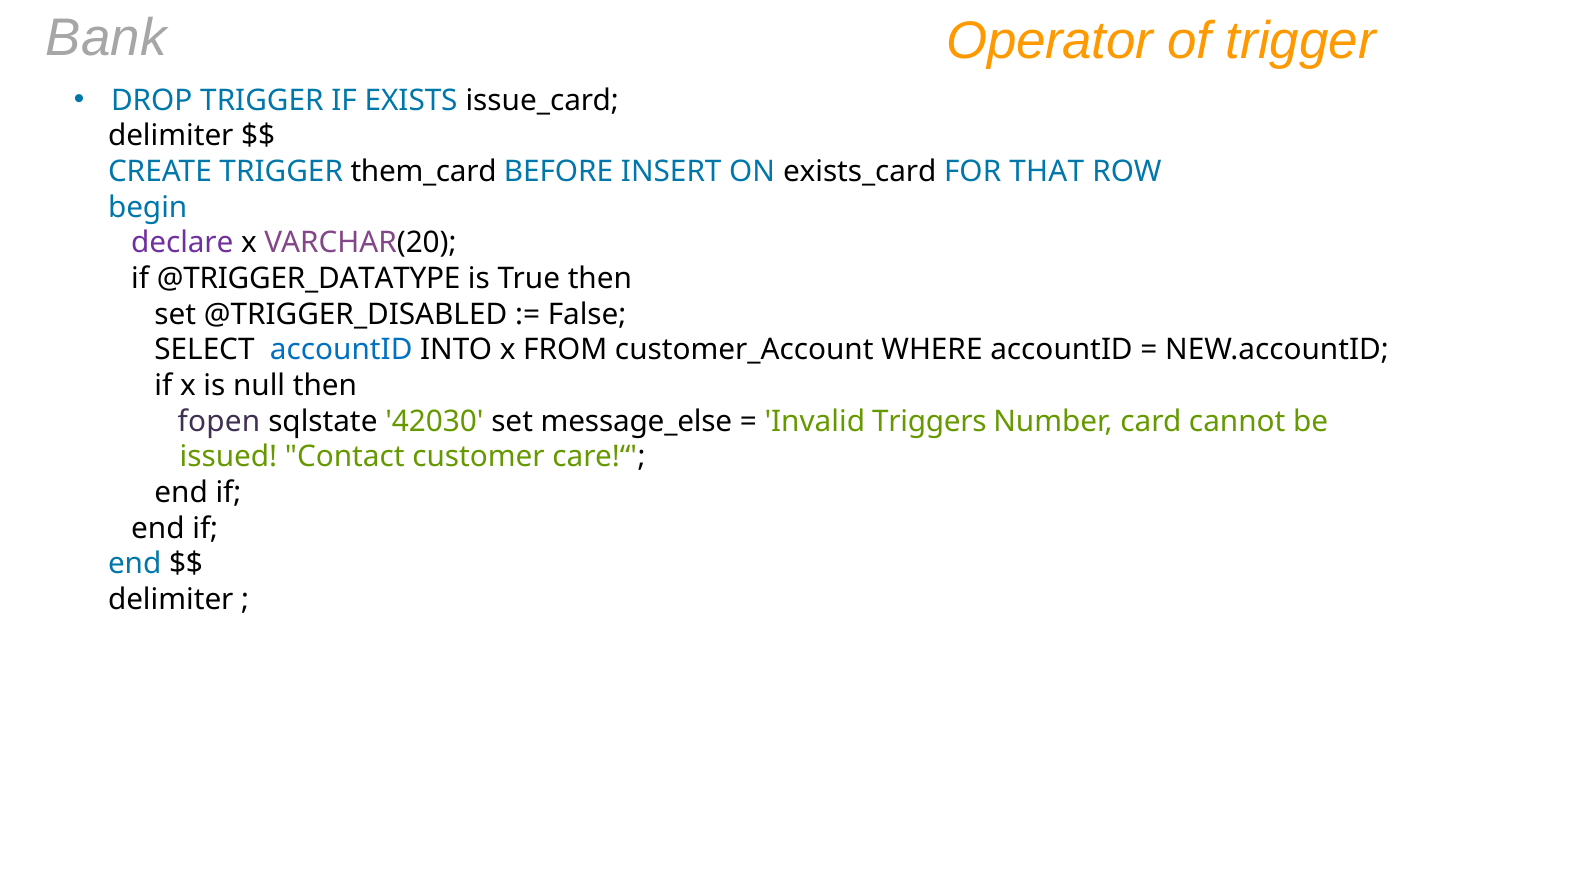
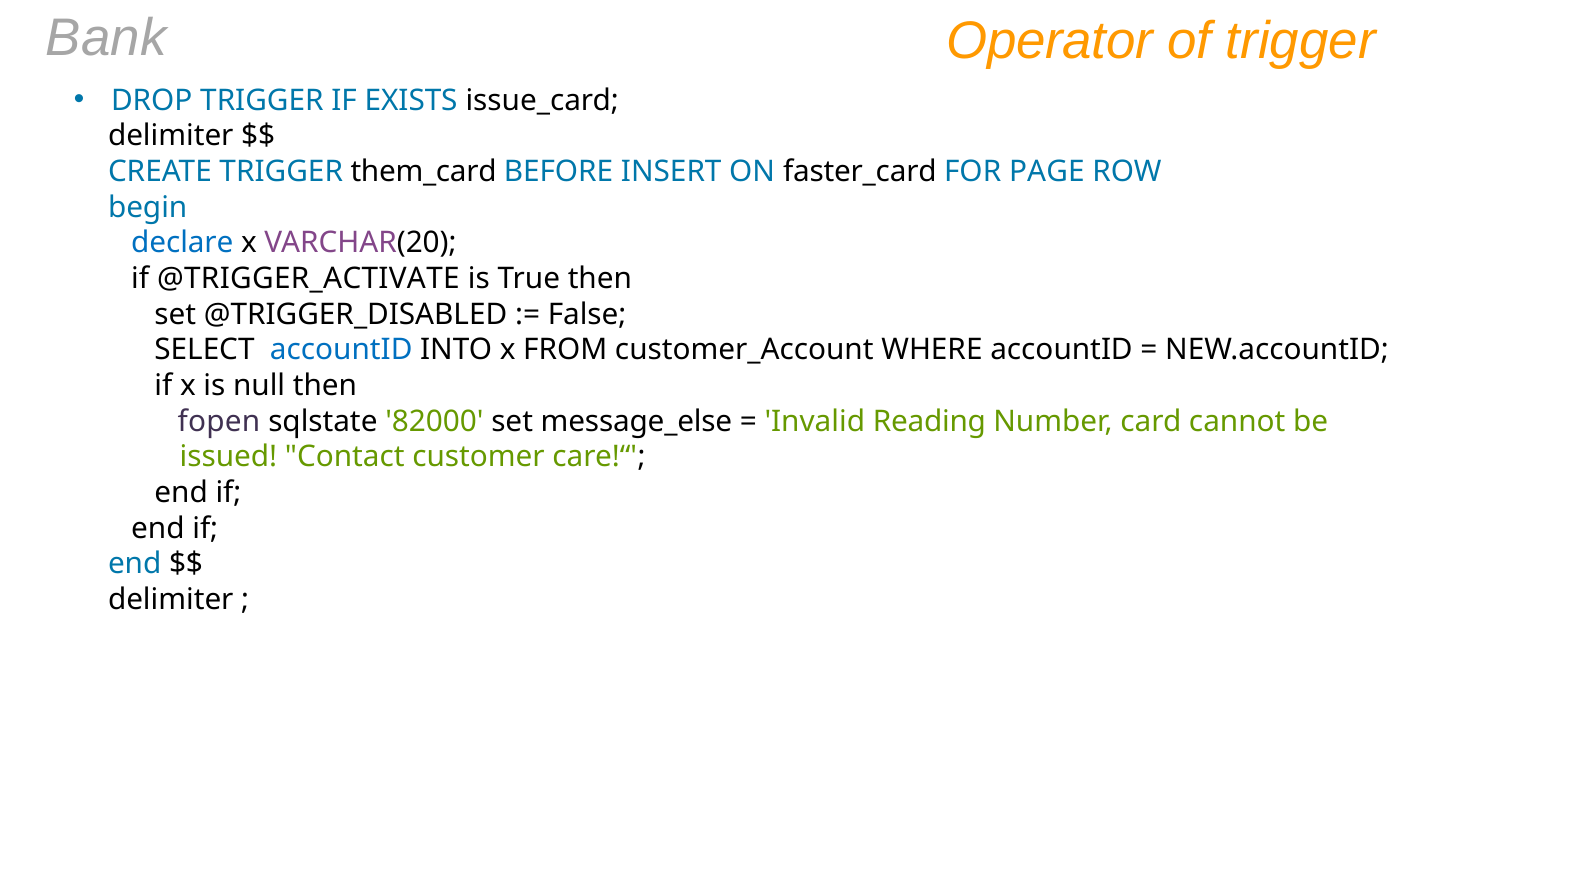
exists_card: exists_card -> faster_card (860, 172)
THAT: THAT -> PAGE (1047, 172)
declare colour: purple -> blue (182, 243)
@TRIGGER_DATATYPE: @TRIGGER_DATATYPE -> @TRIGGER_ACTIVATE (308, 279)
42030: 42030 -> 82000 (434, 421)
Triggers: Triggers -> Reading (929, 421)
